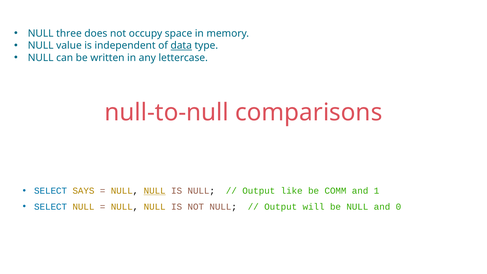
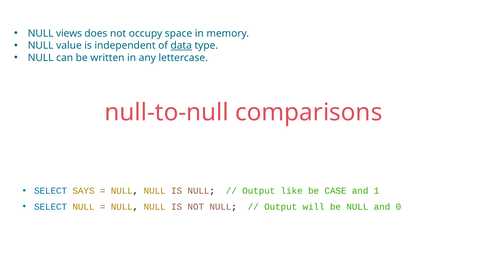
three: three -> views (69, 33)
NULL underline: present -> none (155, 191)
COMM: COMM -> CASE (335, 191)
